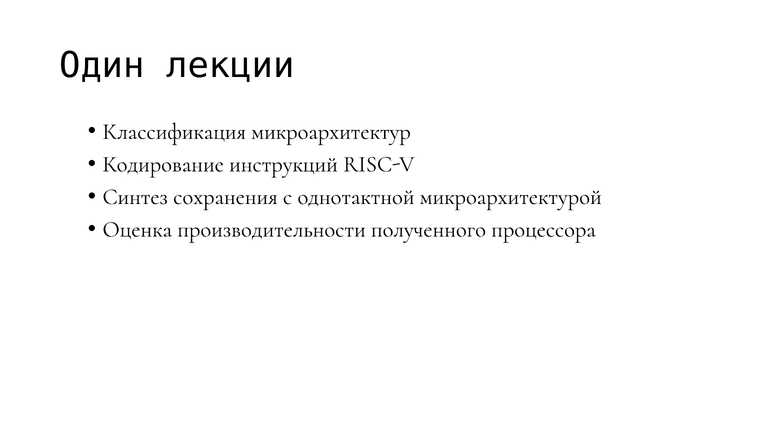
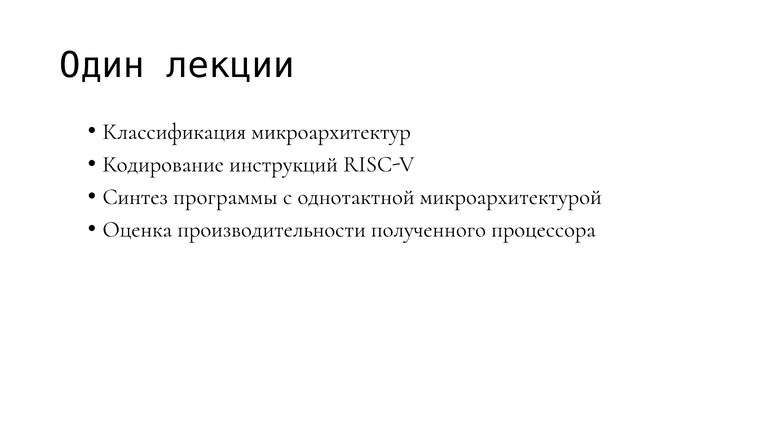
сохранения: сохранения -> программы (225, 196)
